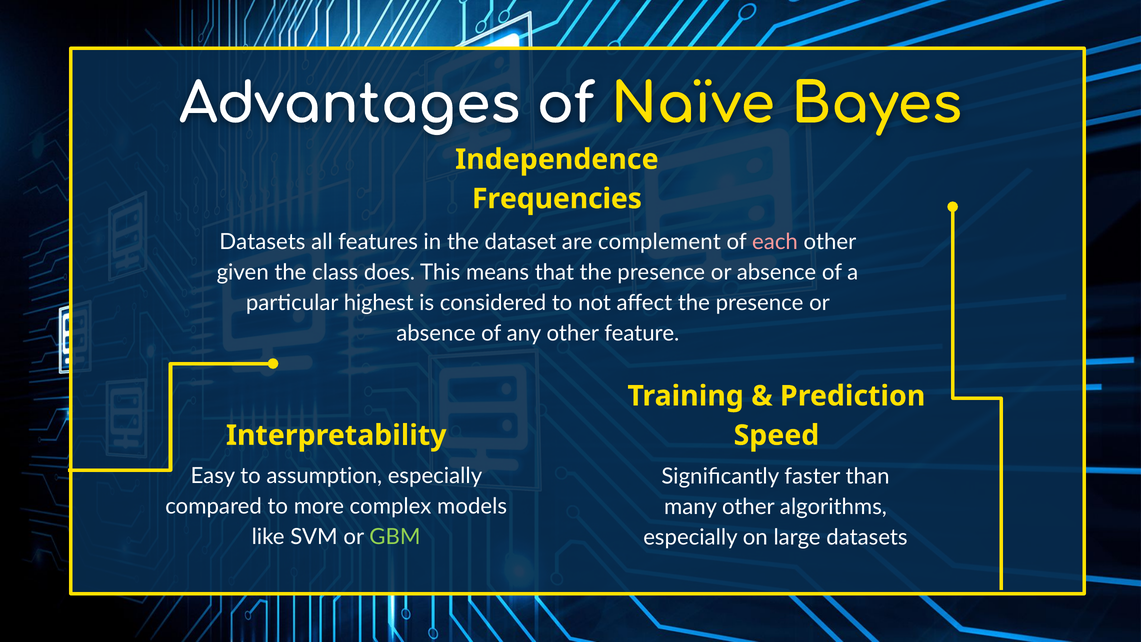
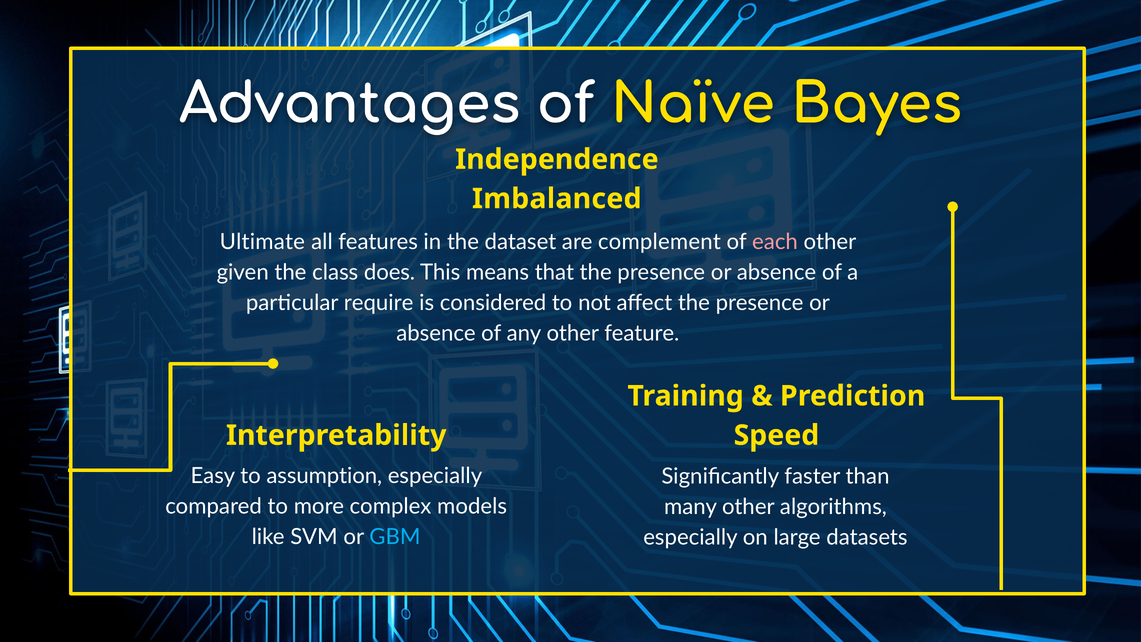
Frequencies: Frequencies -> Imbalanced (557, 199)
Datasets: Datasets -> Ultimate (262, 242)
highest: highest -> require (379, 303)
GBM colour: light green -> light blue (395, 537)
